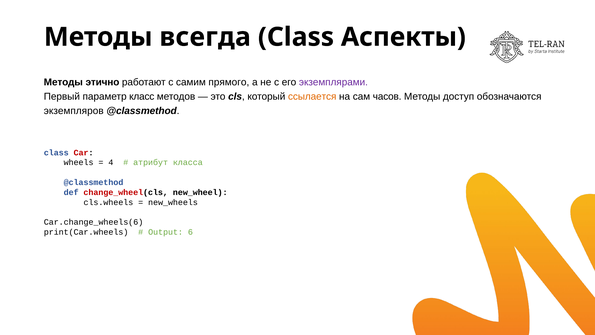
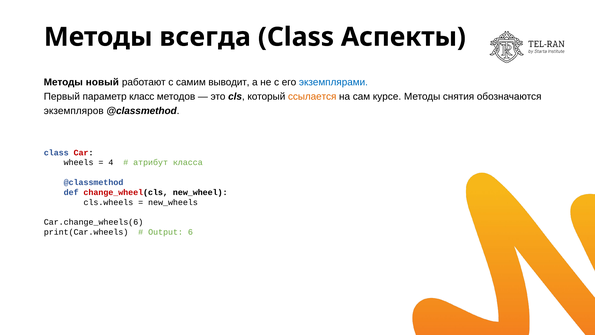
этично: этично -> новый (102, 82)
прямого: прямого -> выводит (229, 82)
экземплярами colour: purple -> blue (333, 82)
часов: часов -> курсе (387, 97)
доступ: доступ -> снятия (459, 97)
